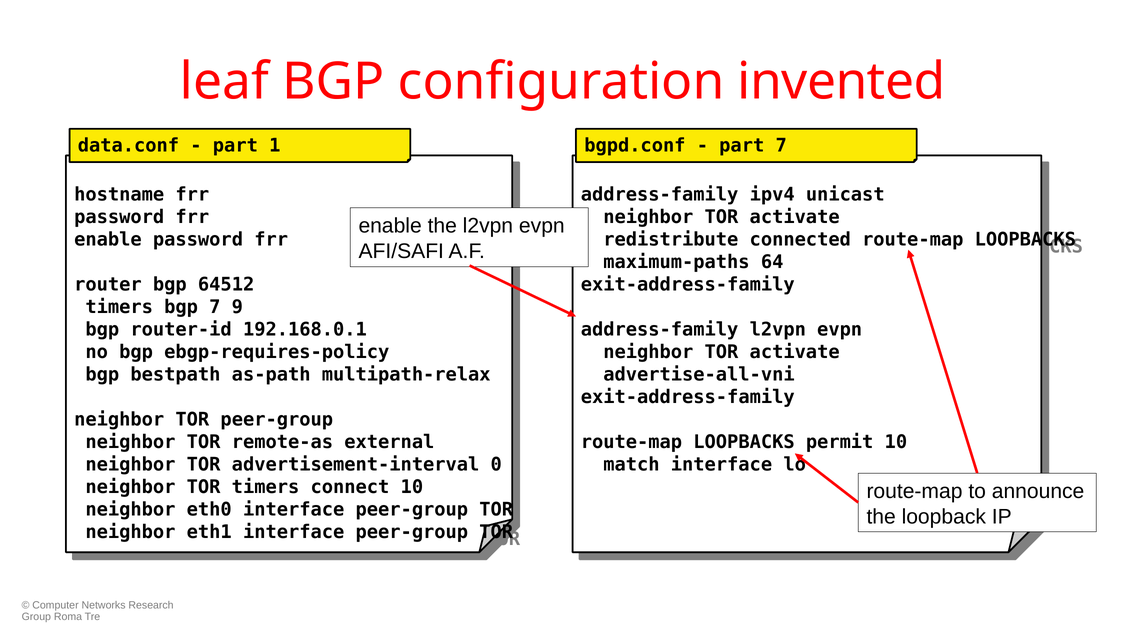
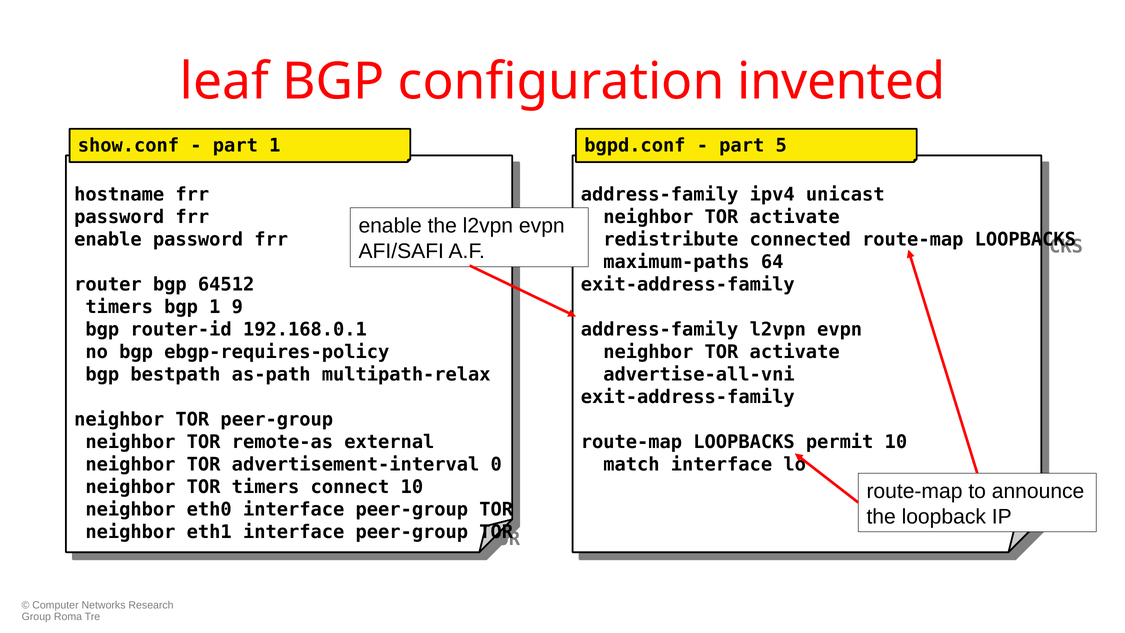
data.conf: data.conf -> show.conf (128, 145)
part 7: 7 -> 5 (781, 145)
7: 7 -> 1 (215, 307)
